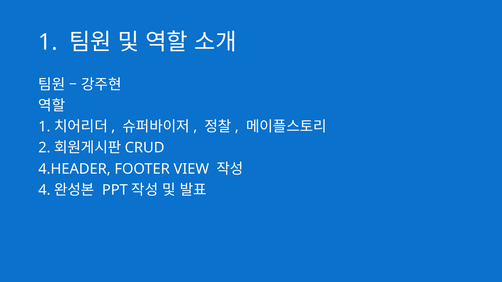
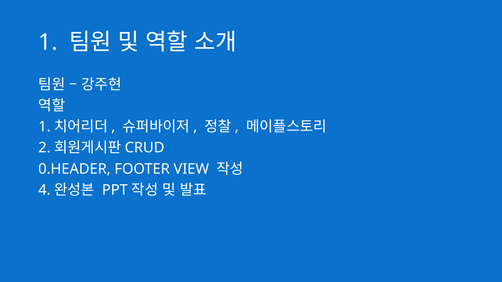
4.HEADER: 4.HEADER -> 0.HEADER (74, 169)
